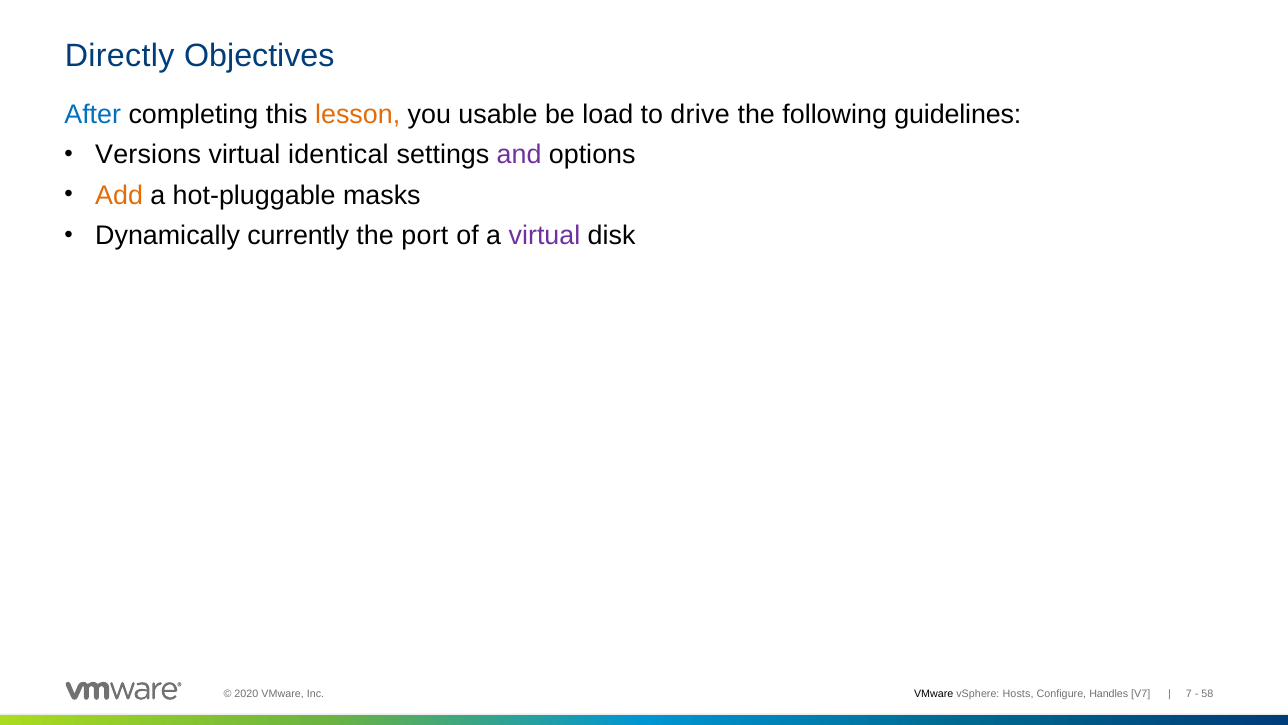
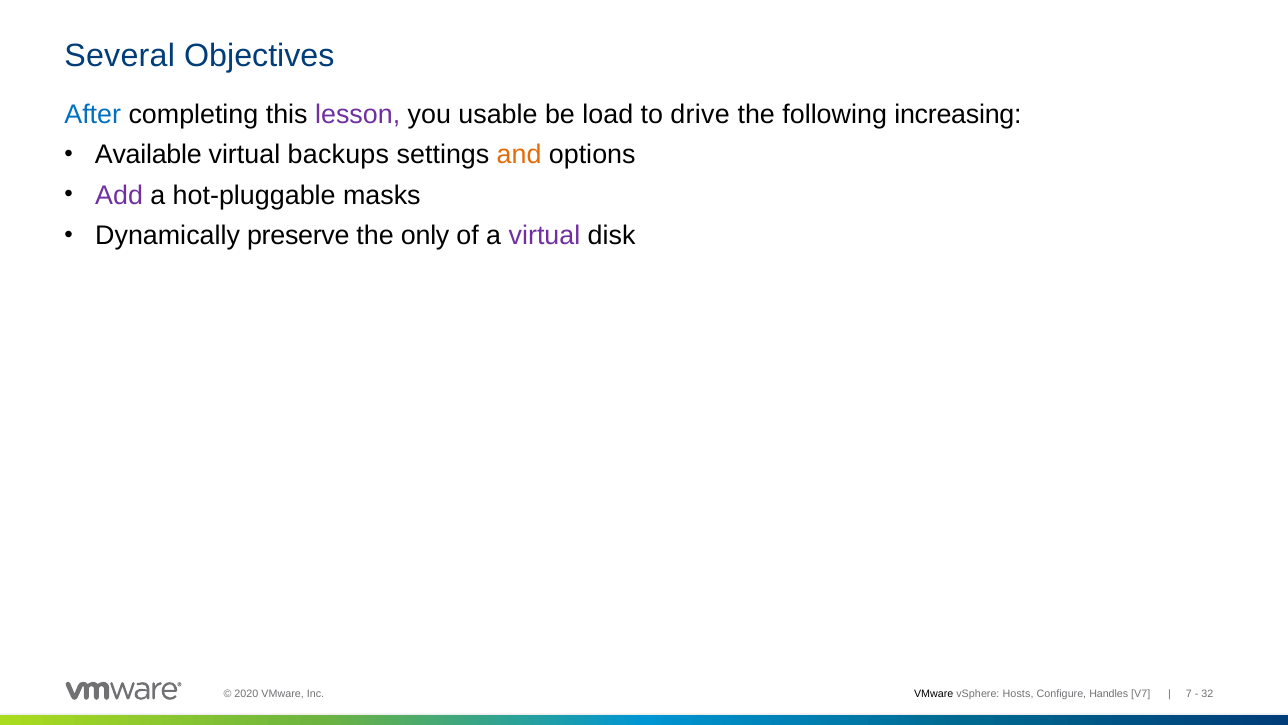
Directly: Directly -> Several (120, 56)
lesson colour: orange -> purple (358, 115)
guidelines: guidelines -> increasing (958, 115)
Versions: Versions -> Available (148, 155)
identical: identical -> backups (338, 155)
and colour: purple -> orange (519, 155)
Add colour: orange -> purple (119, 195)
currently: currently -> preserve (298, 235)
port: port -> only (425, 235)
58: 58 -> 32 (1207, 693)
